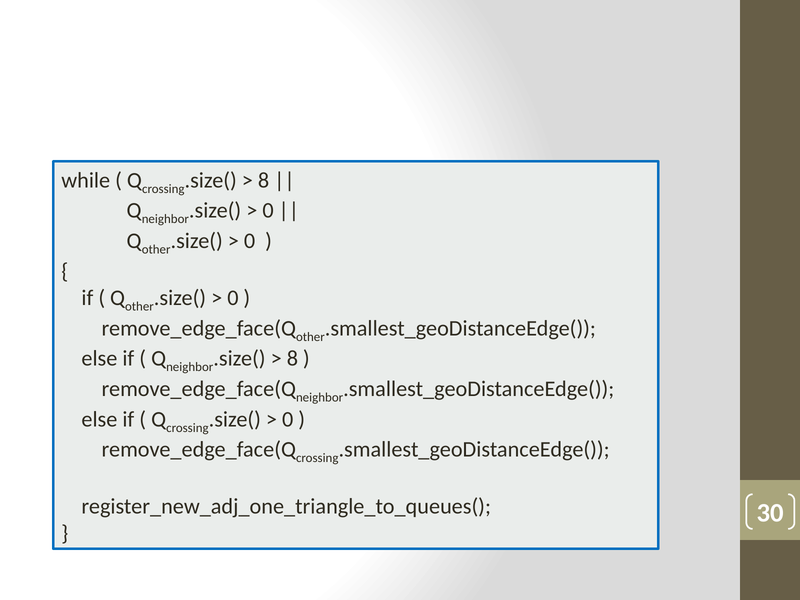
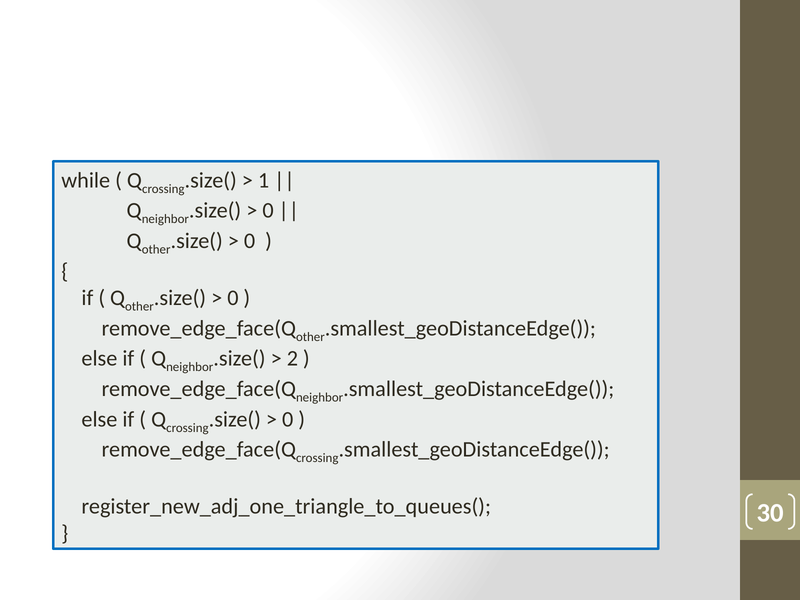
8: 8 -> 1 (264, 180)
8: 8 -> 2 (292, 359)
